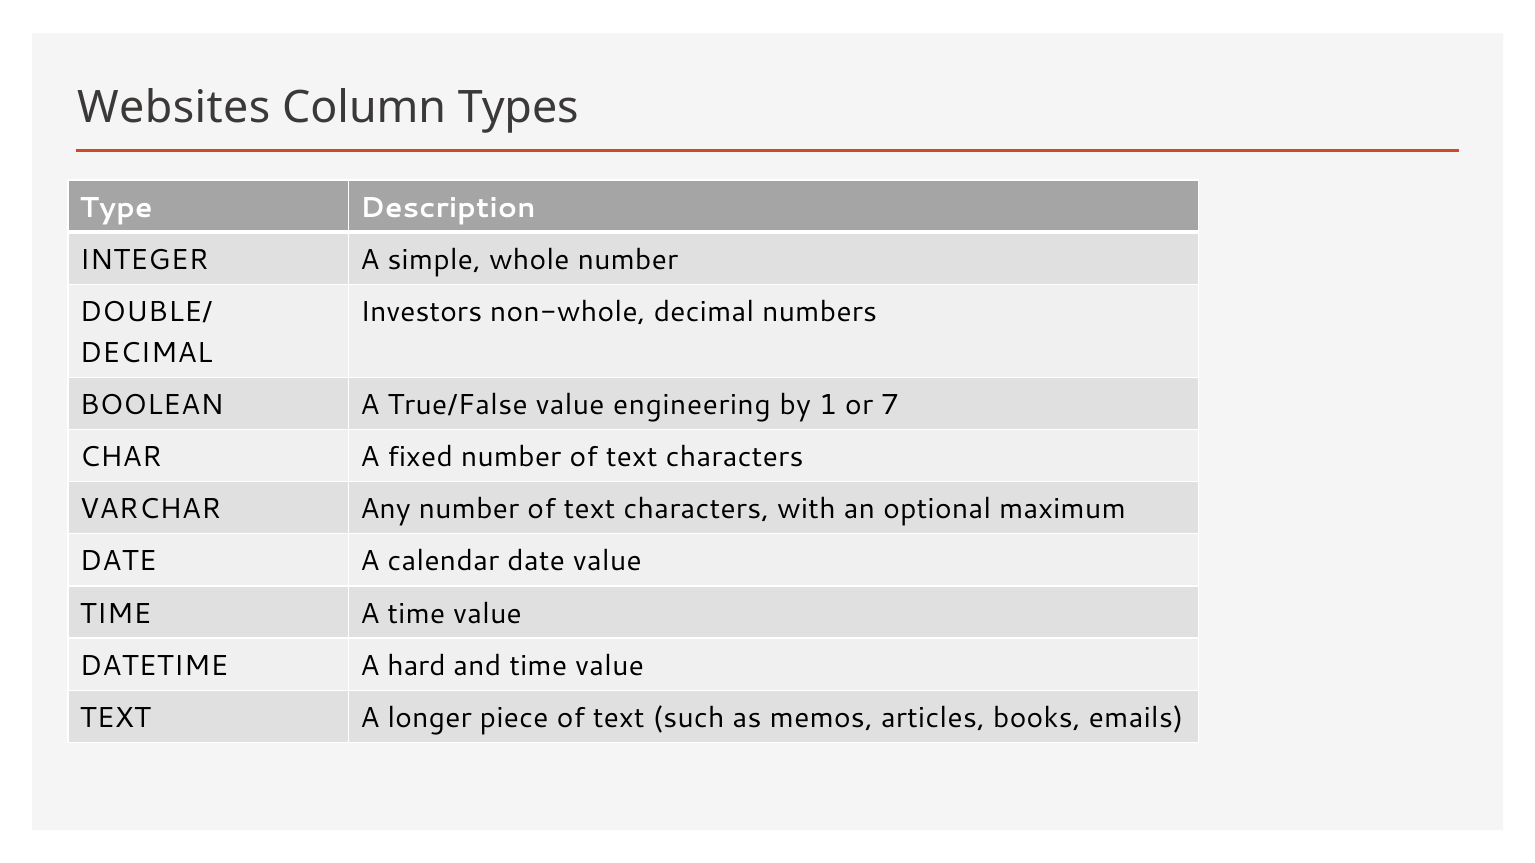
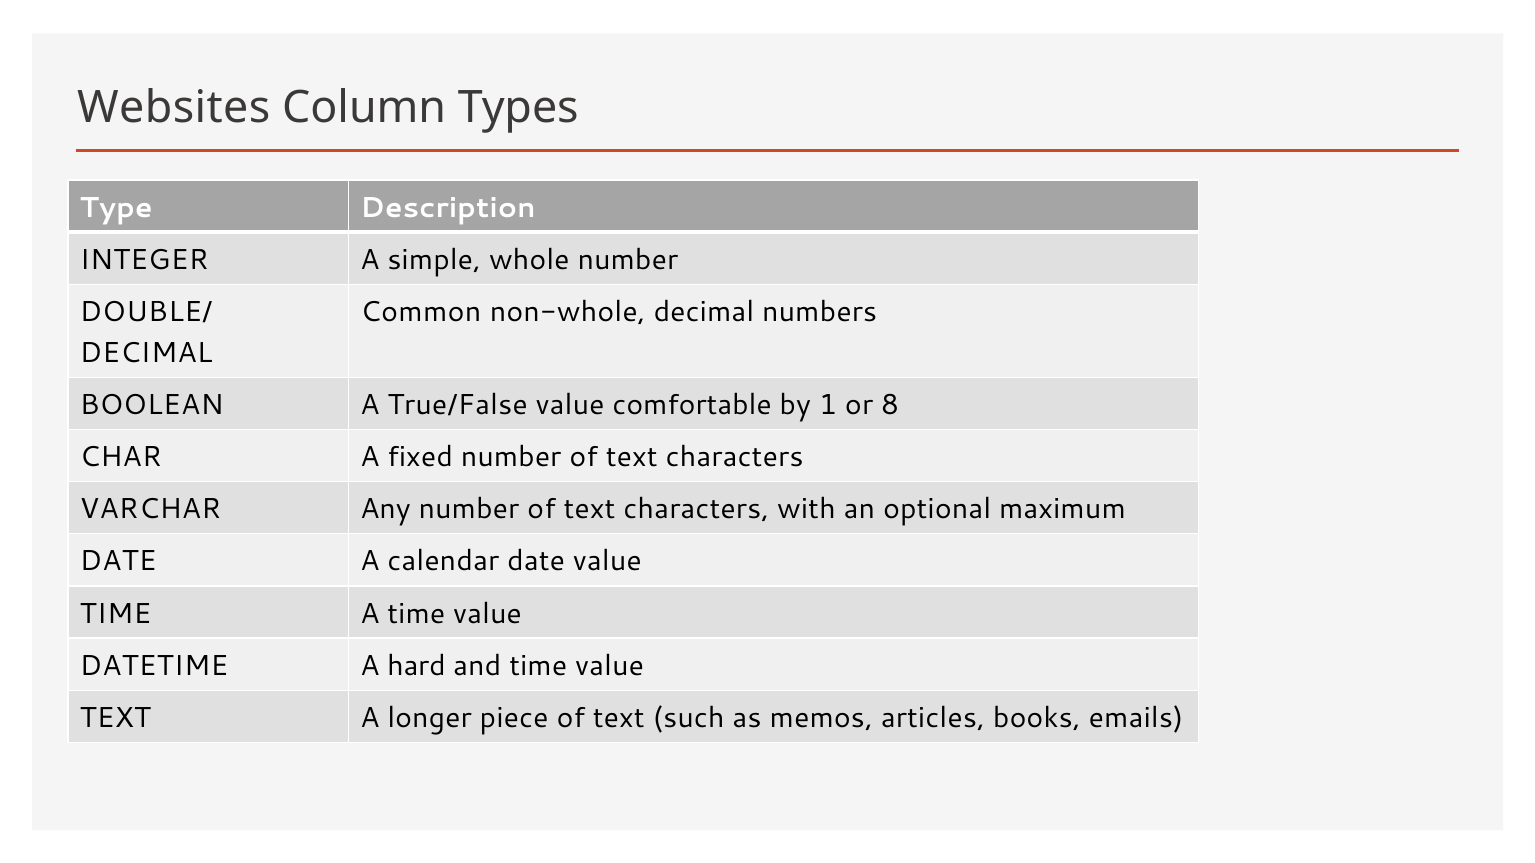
Investors: Investors -> Common (421, 312)
engineering: engineering -> comfortable (692, 405)
7: 7 -> 8 (890, 405)
